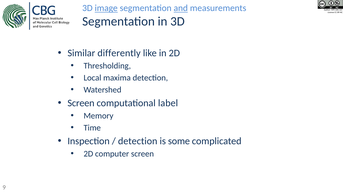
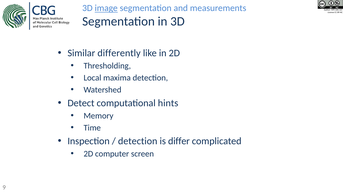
and underline: present -> none (181, 8)
Screen: Screen -> Detect (81, 103)
label: label -> hints (168, 103)
some: some -> differ (179, 141)
